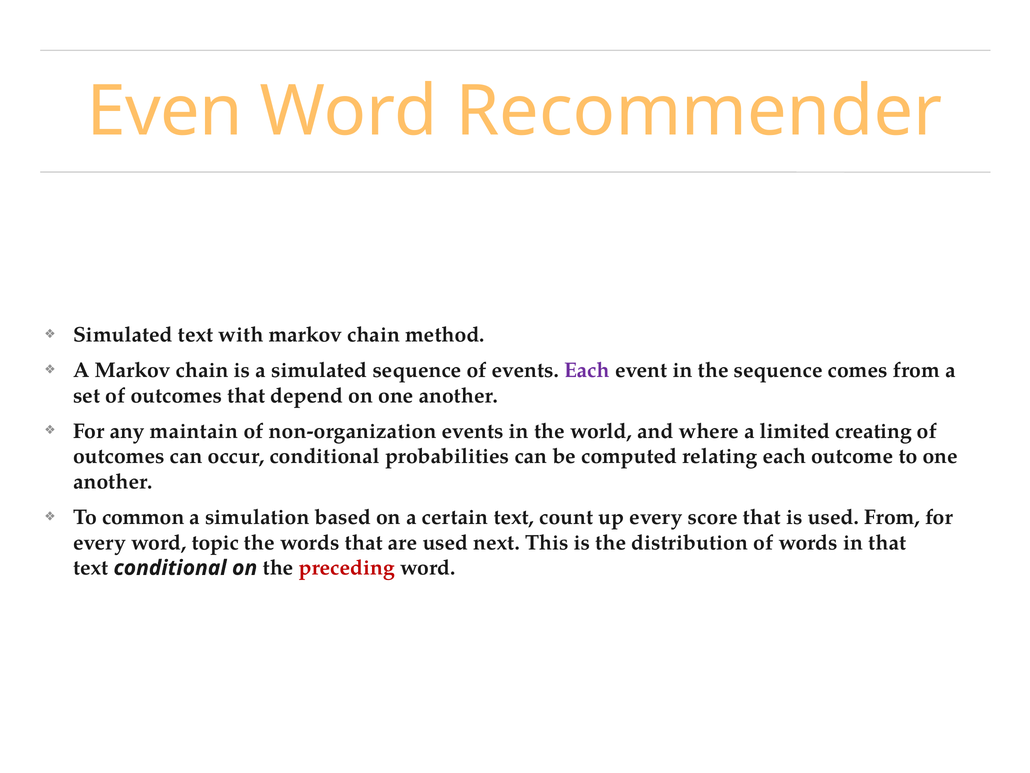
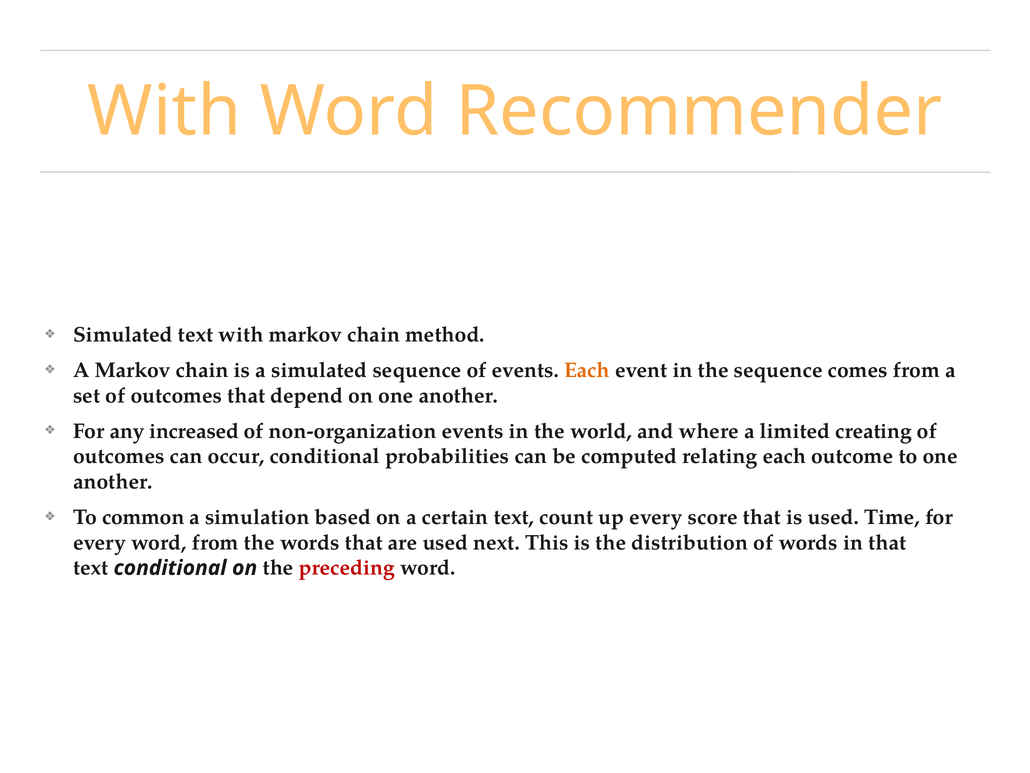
Even: Even -> With (164, 111)
Each colour: purple -> orange (587, 370)
maintain: maintain -> increased (194, 431)
used From: From -> Time (892, 517)
word topic: topic -> from (215, 542)
